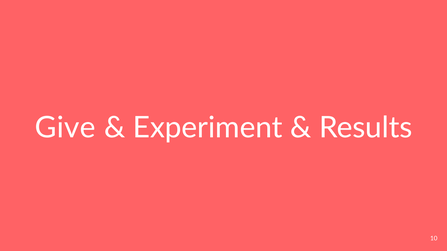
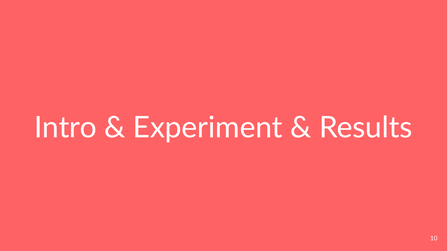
Give: Give -> Intro (65, 128)
